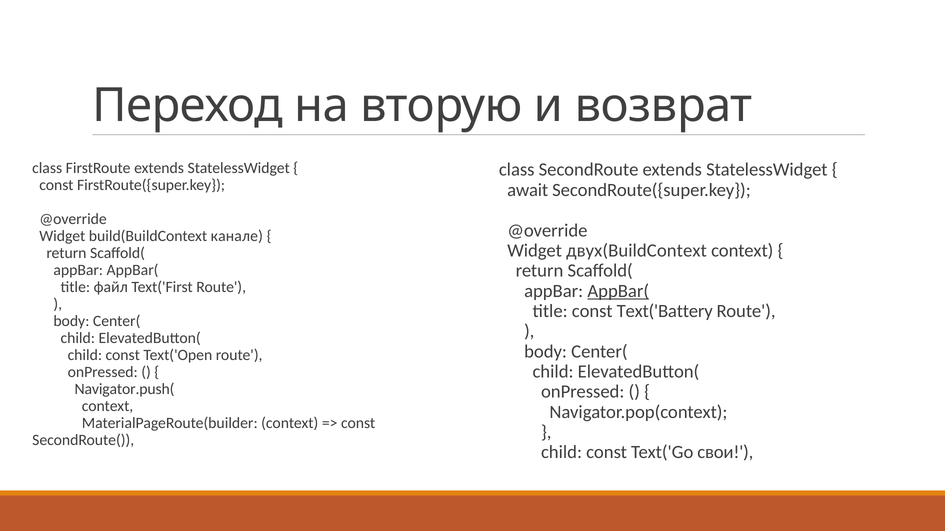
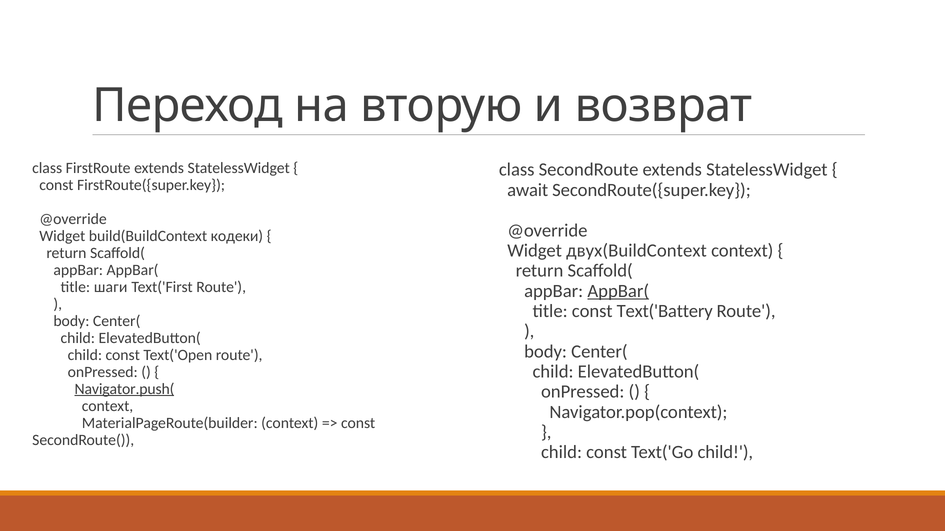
канале: канале -> кодеки (237, 236)
файл: файл -> шаги (111, 287)
Navigator.push( underline: none -> present (124, 389)
Text('Go свои: свои -> child (725, 453)
